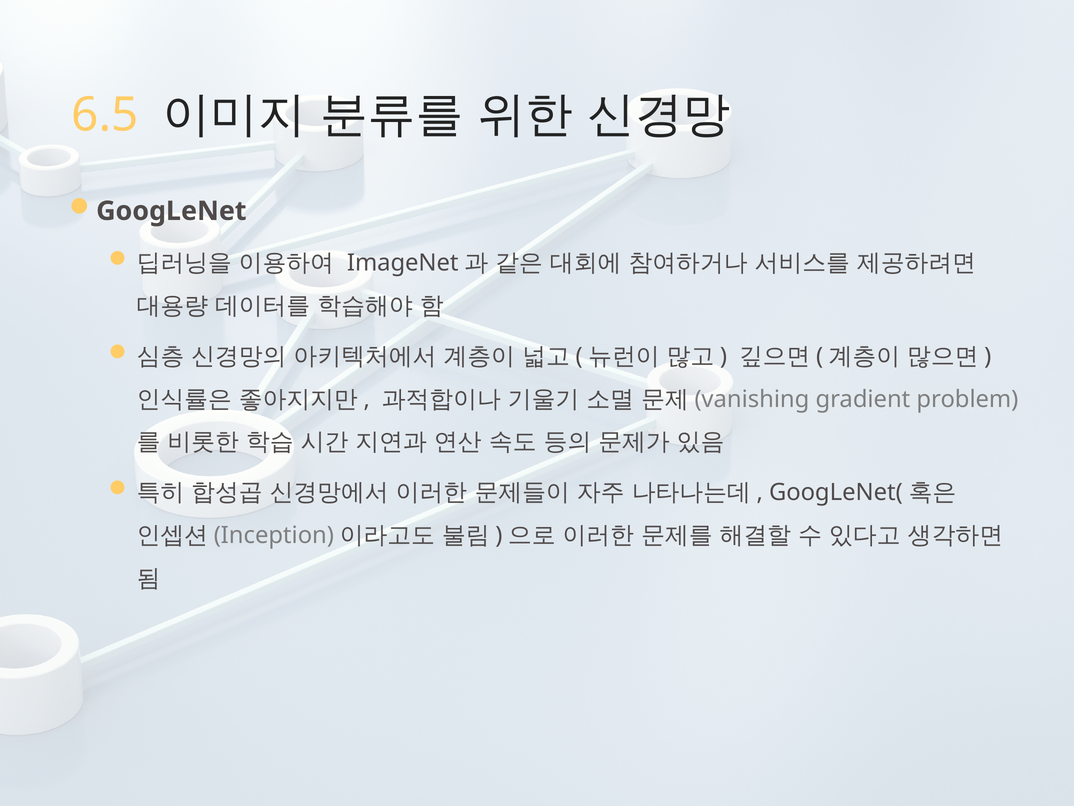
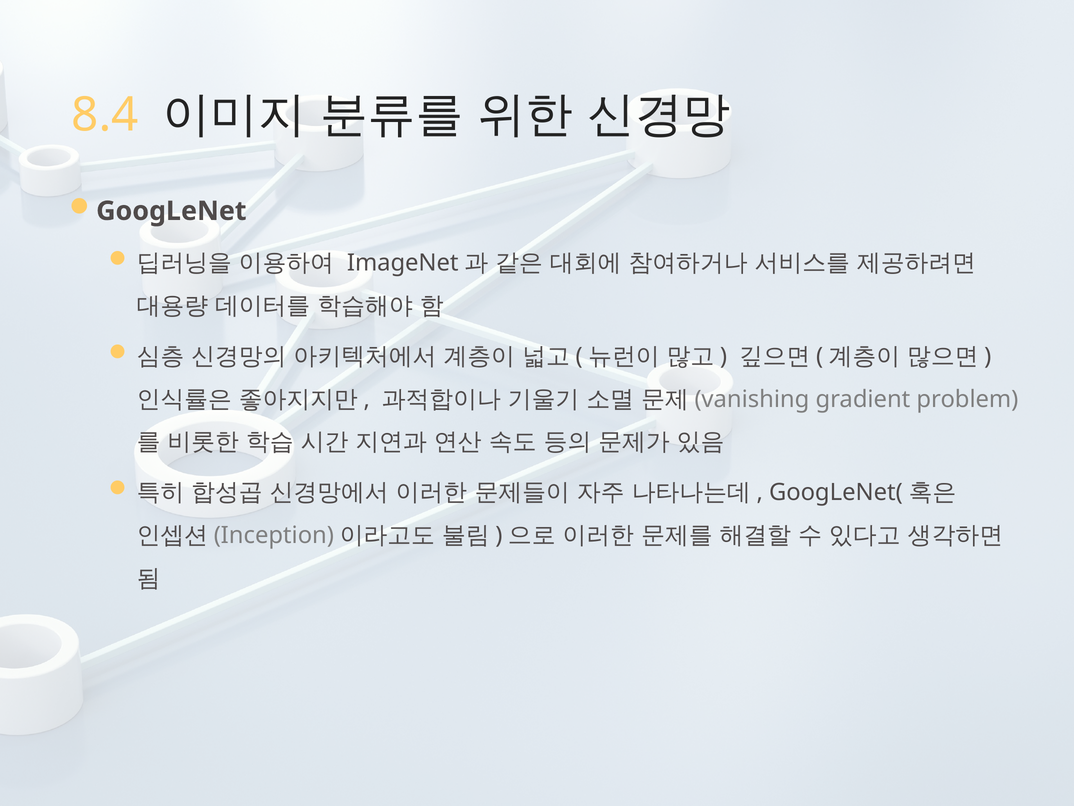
6.5: 6.5 -> 8.4 (105, 115)
